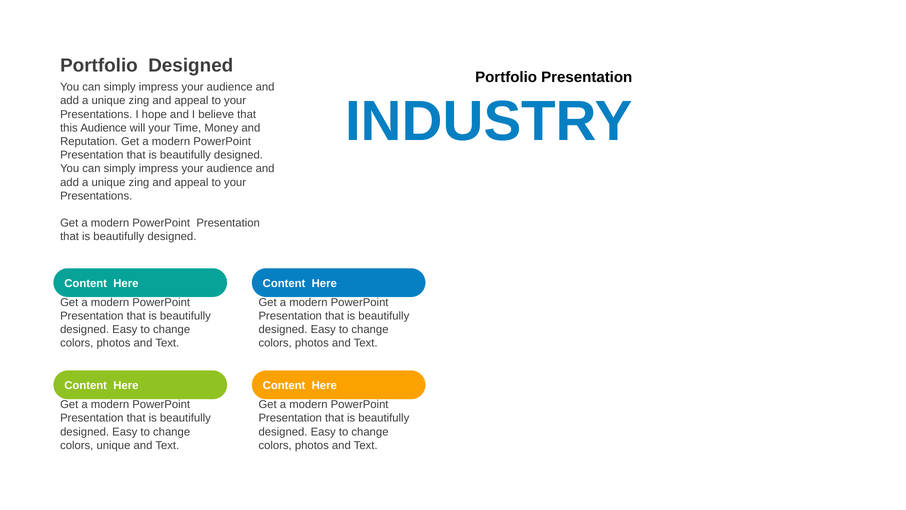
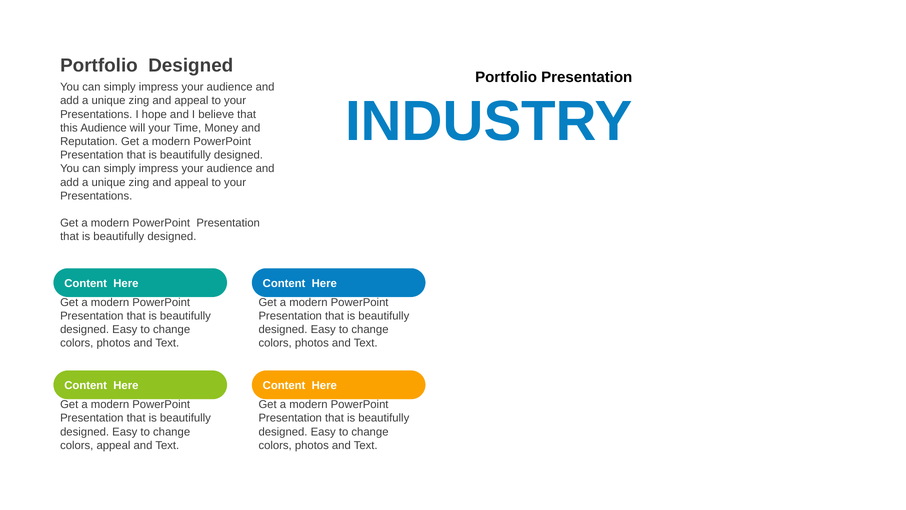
colors unique: unique -> appeal (113, 445)
